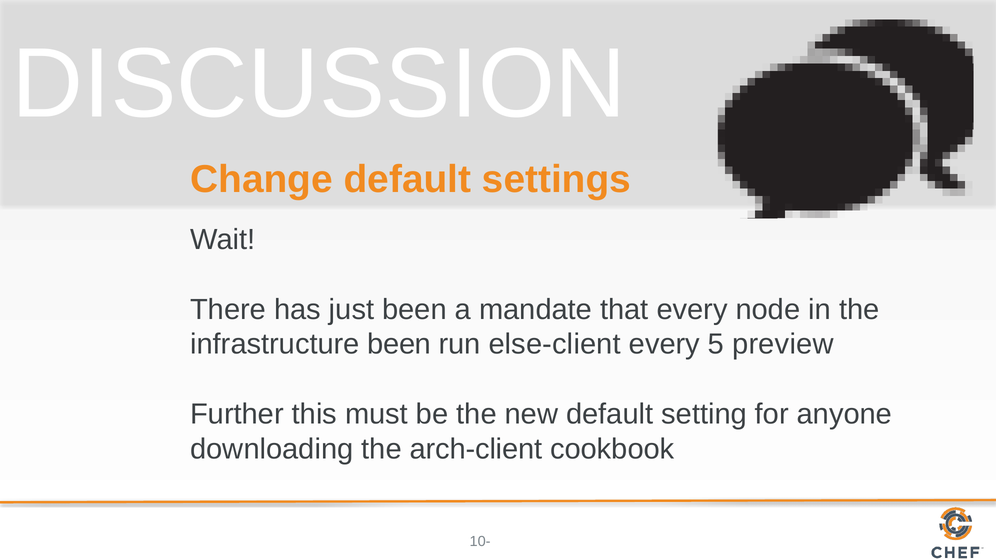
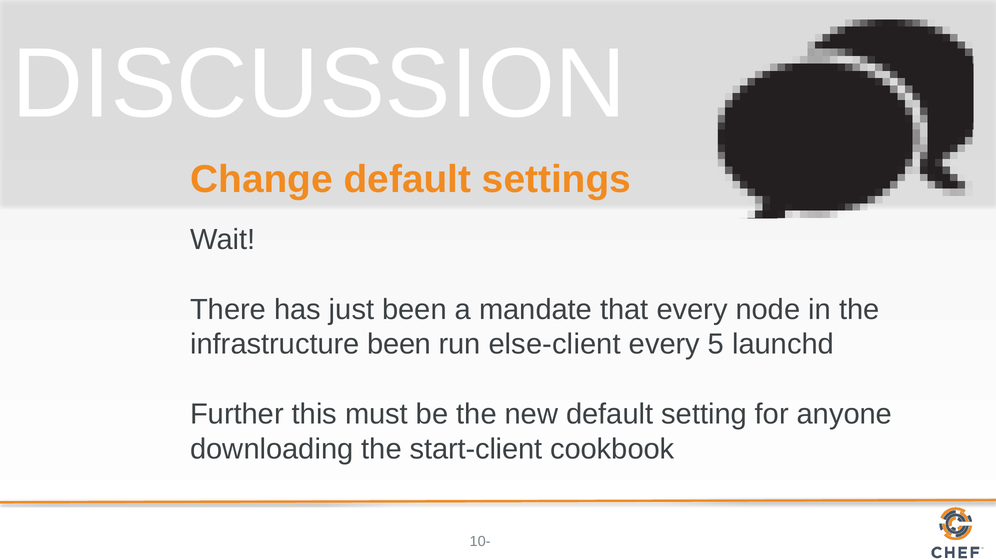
preview: preview -> launchd (783, 345)
arch-client: arch-client -> start-client (476, 449)
